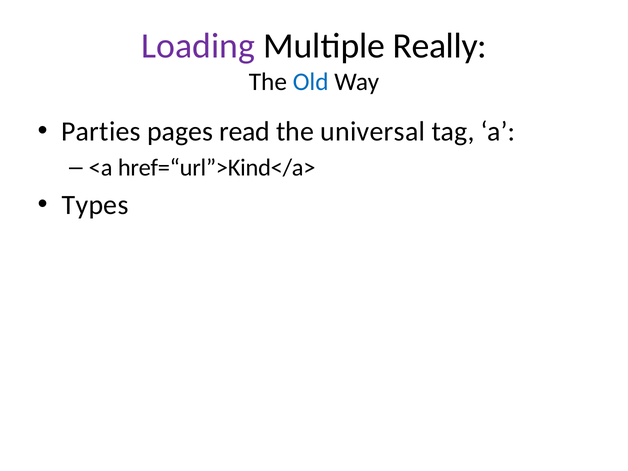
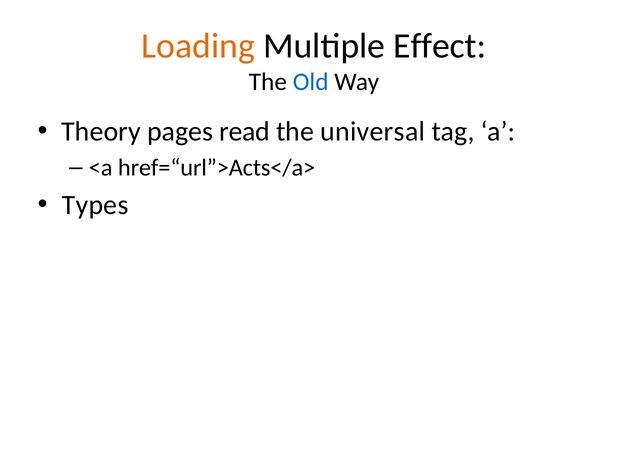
Loading colour: purple -> orange (198, 46)
Really: Really -> Effect (440, 46)
Parties: Parties -> Theory (101, 132)
href=“url”>Kind</a>: href=“url”>Kind</a> -> href=“url”>Acts</a> (217, 168)
